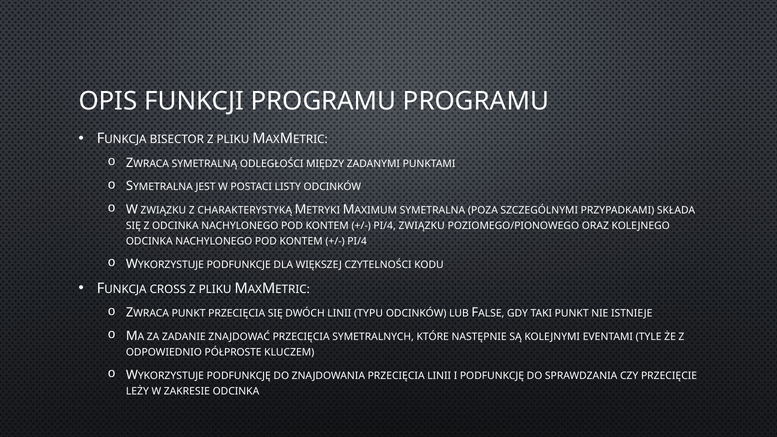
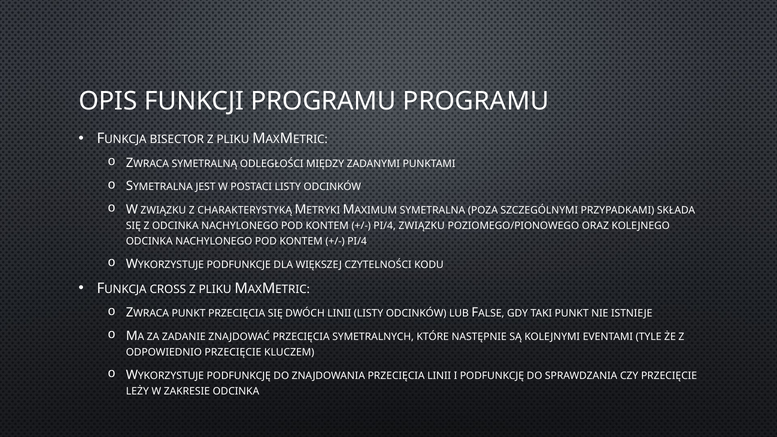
LINII TYPU: TYPU -> LISTY (369, 314)
ODPOWIEDNIO PÓŁPROSTE: PÓŁPROSTE -> PRZECIĘCIE (233, 352)
